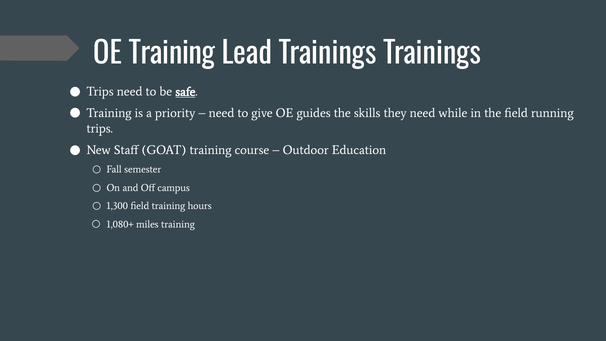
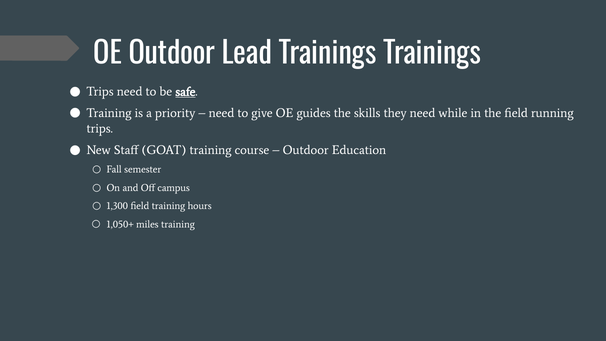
OE Training: Training -> Outdoor (172, 54)
1,080+: 1,080+ -> 1,050+ (120, 224)
